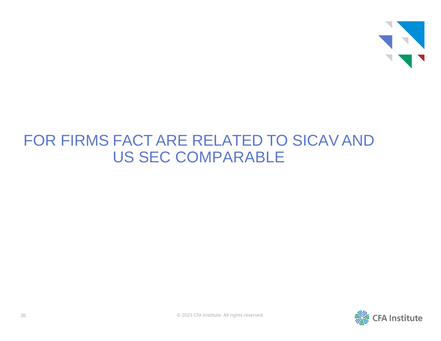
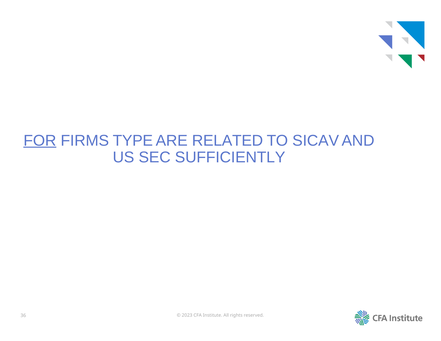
FOR underline: none -> present (40, 140)
FACT: FACT -> TYPE (133, 140)
COMPARABLE: COMPARABLE -> SUFFICIENTLY (230, 157)
